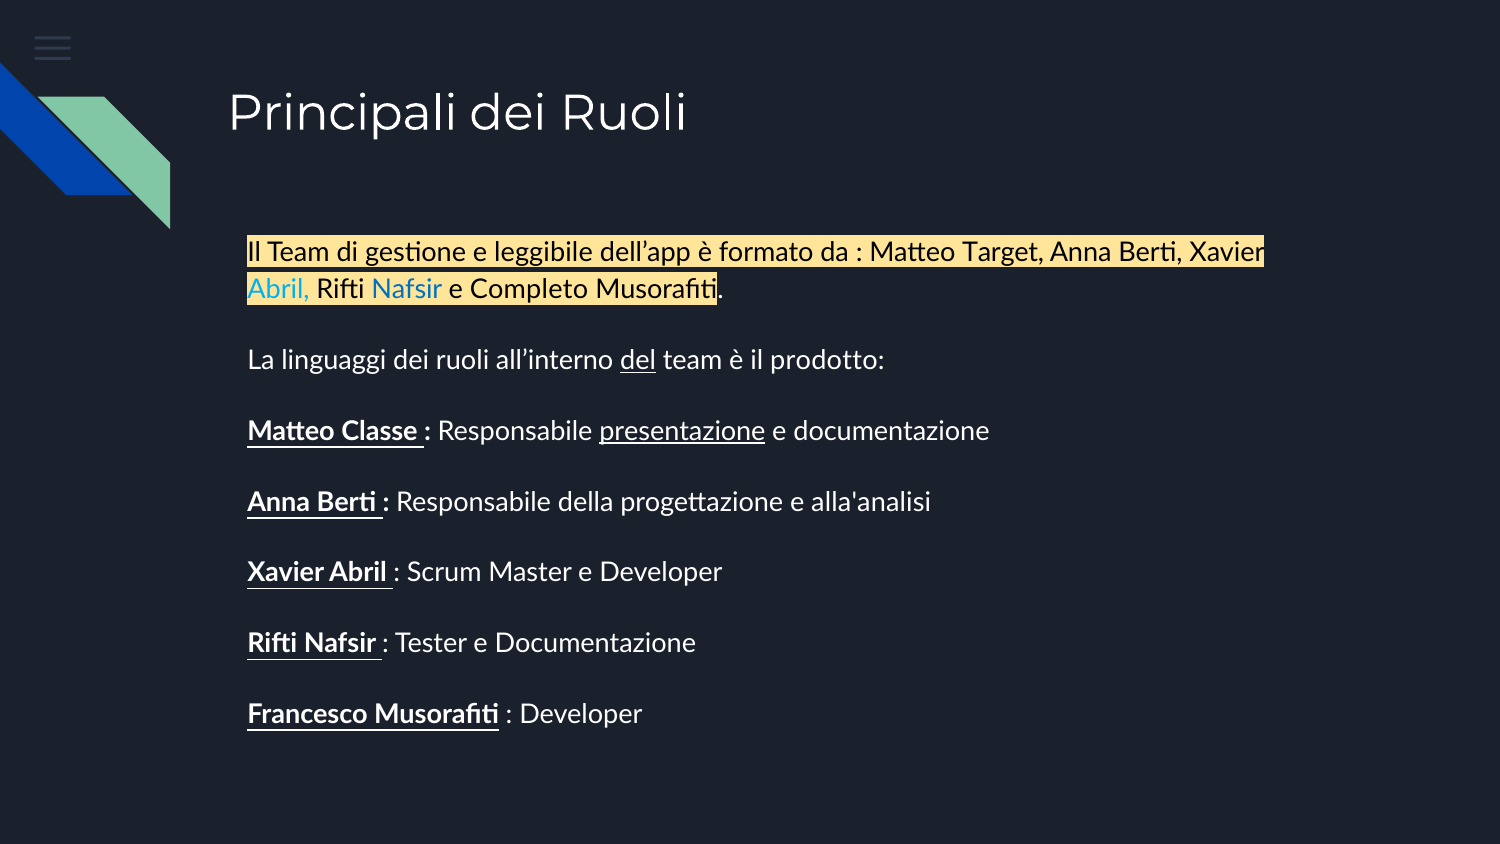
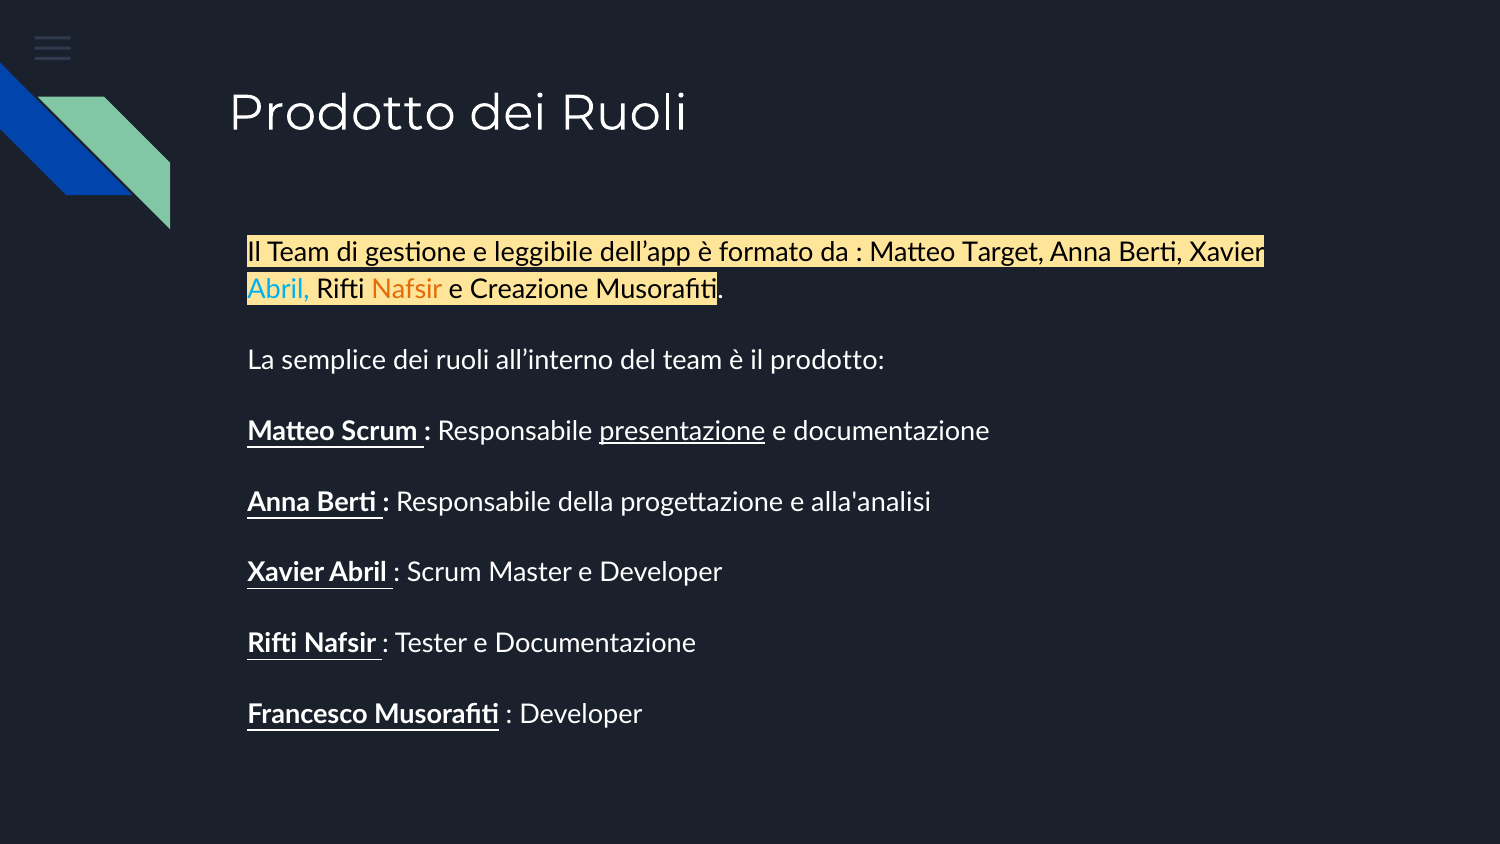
Principali: Principali -> Prodotto (342, 113)
Nafsir colour: blue -> orange (407, 290)
Completo: Completo -> Creazione (529, 290)
linguaggi: linguaggi -> semplice (334, 361)
del underline: present -> none (638, 361)
Matteo Classe: Classe -> Scrum (379, 431)
